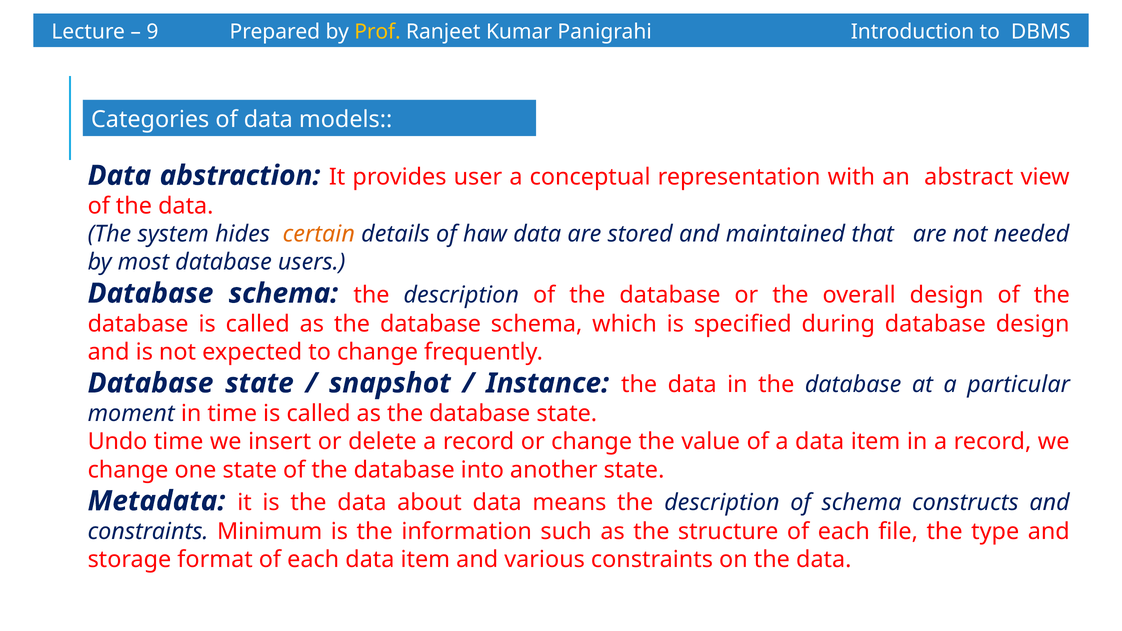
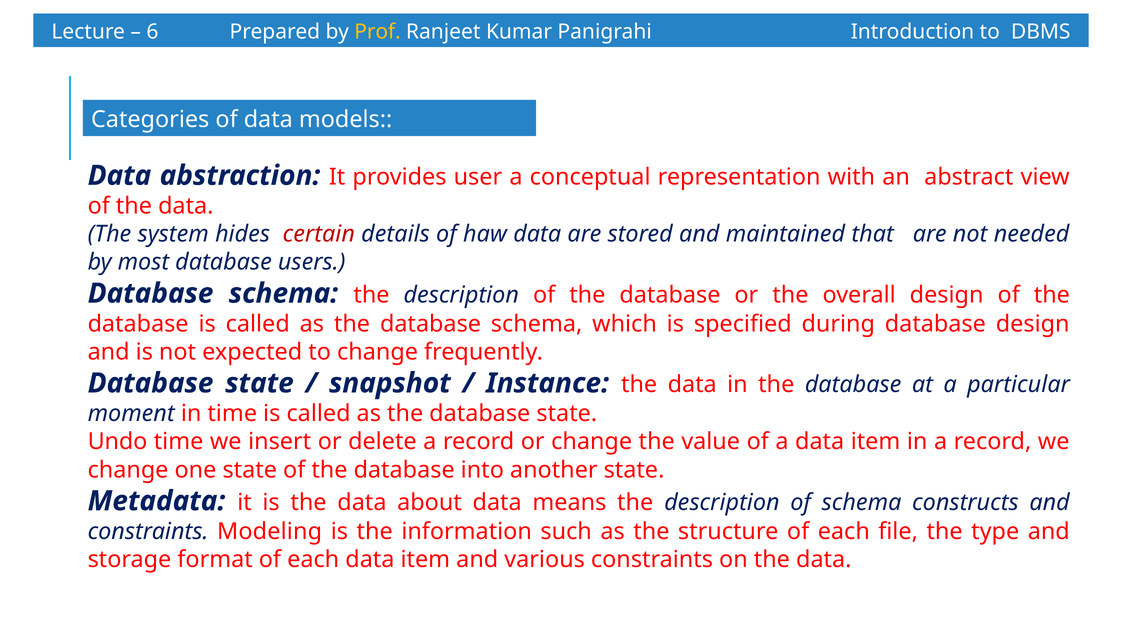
9: 9 -> 6 (152, 32)
certain colour: orange -> red (319, 234)
Minimum: Minimum -> Modeling (270, 532)
